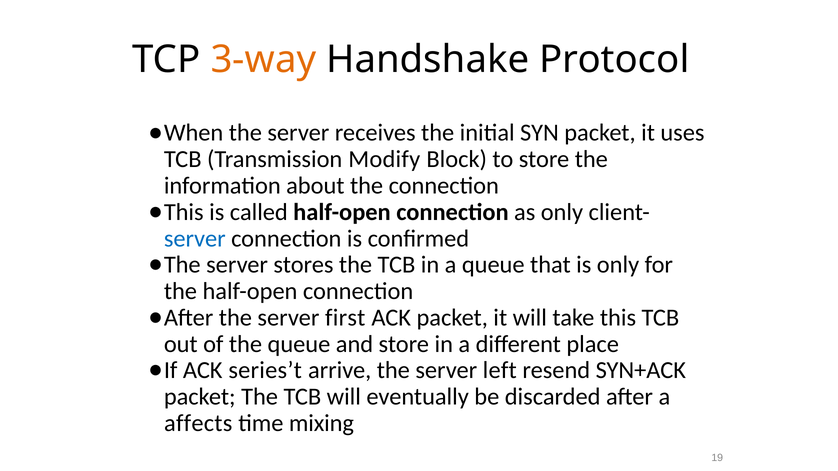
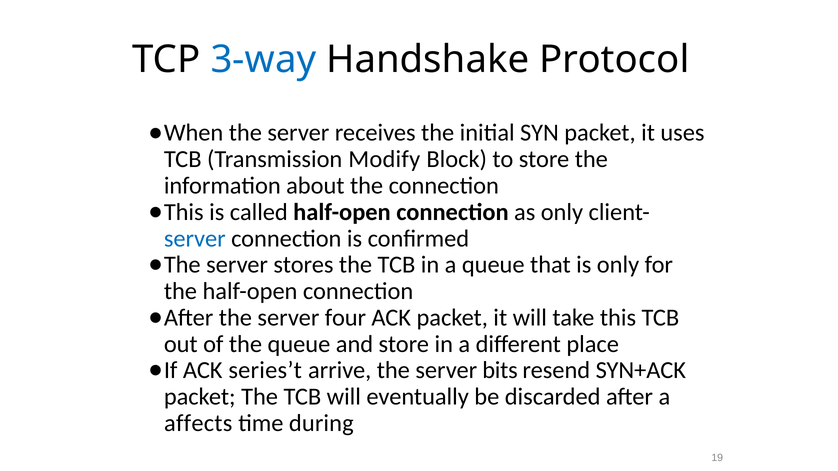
3-way colour: orange -> blue (263, 60)
first: first -> four (345, 318)
left: left -> bits (500, 371)
mixing: mixing -> during (321, 423)
